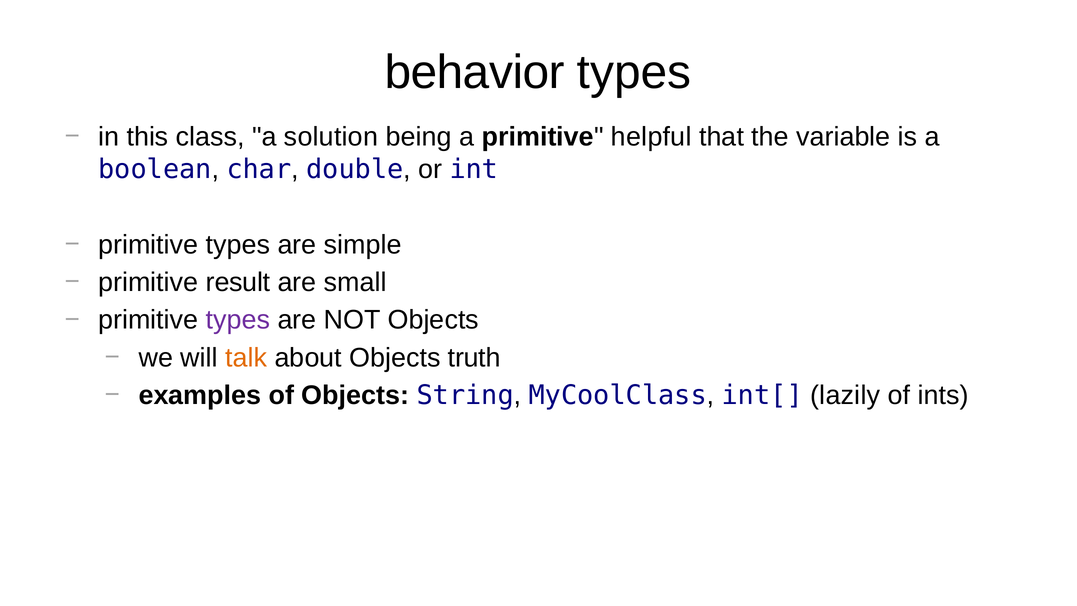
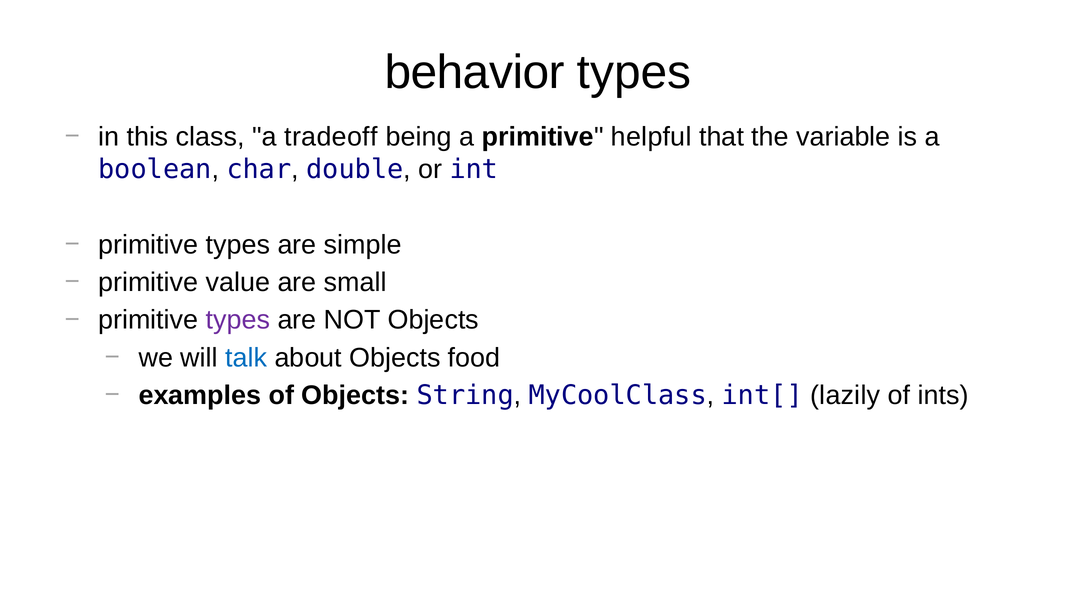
solution: solution -> tradeoff (331, 137)
result: result -> value (238, 282)
talk colour: orange -> blue (246, 358)
truth: truth -> food (474, 358)
